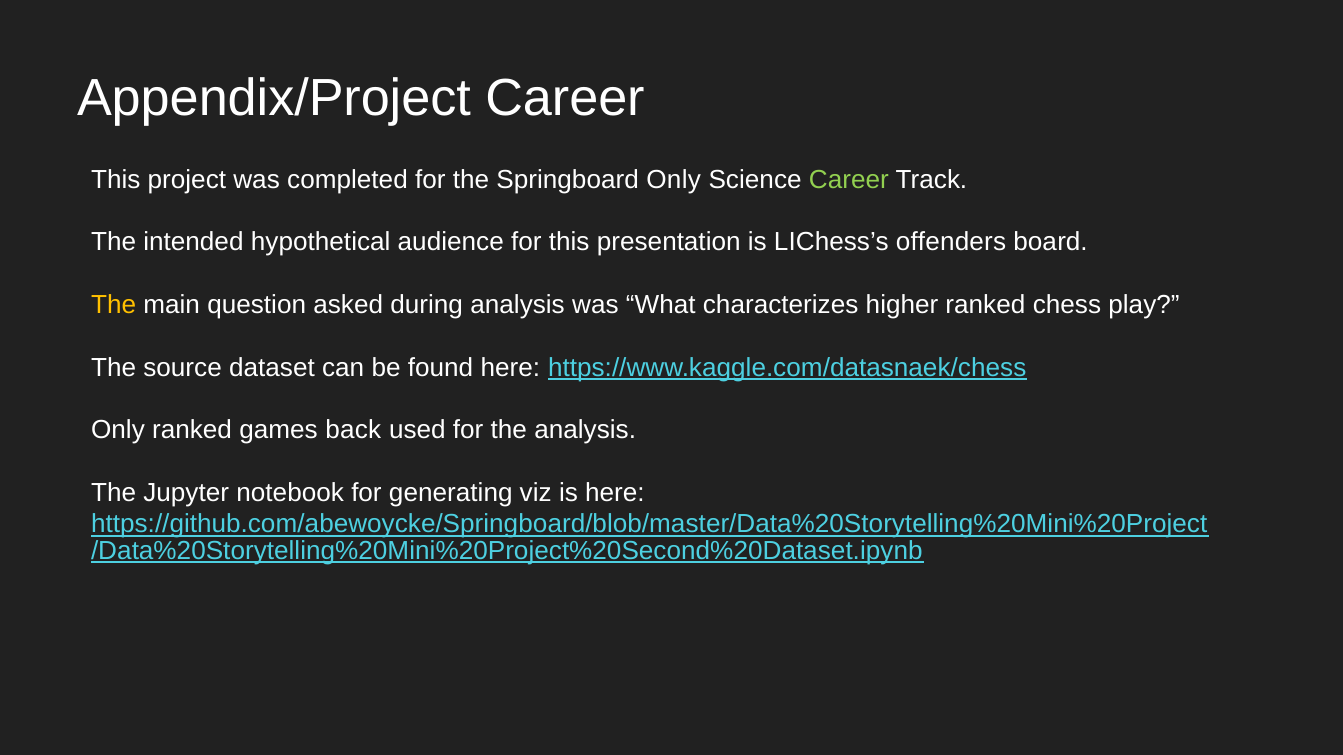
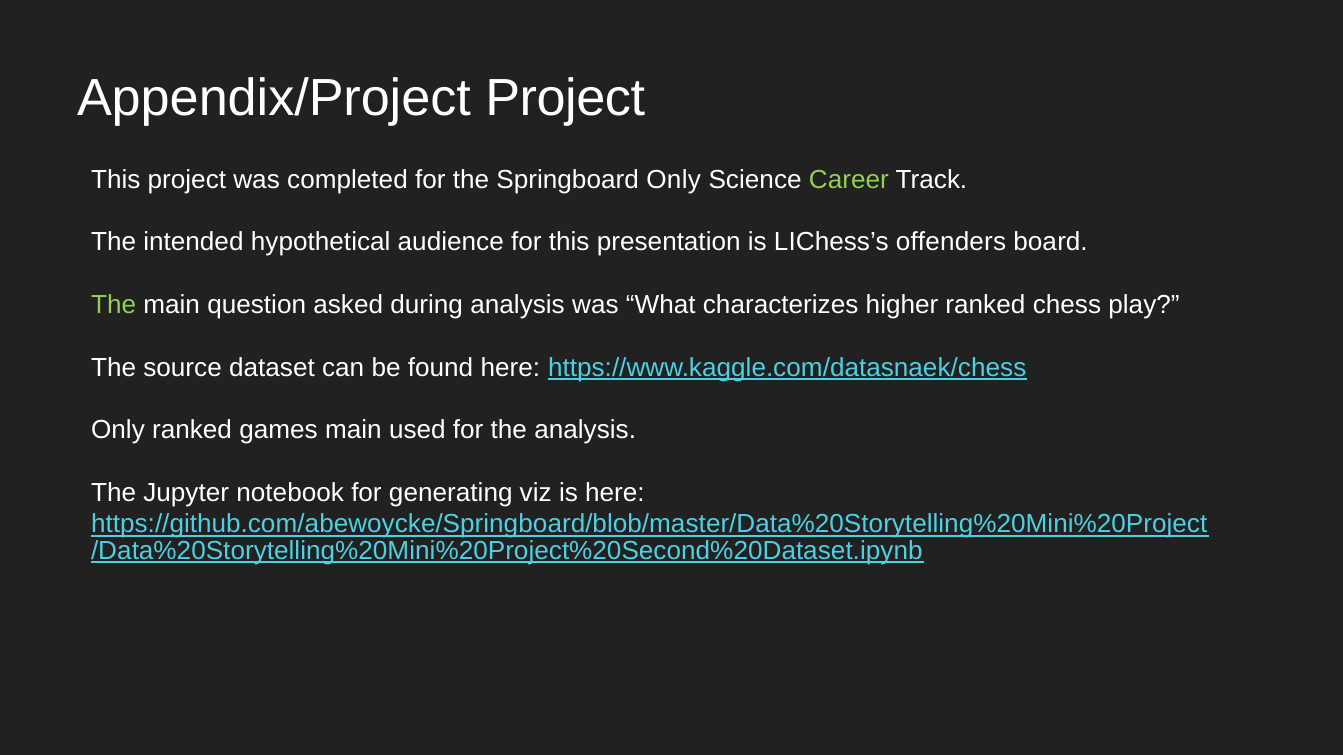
Appendix/Project Career: Career -> Project (565, 98)
The colour: yellow -> light green (114, 305)
games back: back -> main (353, 431)
